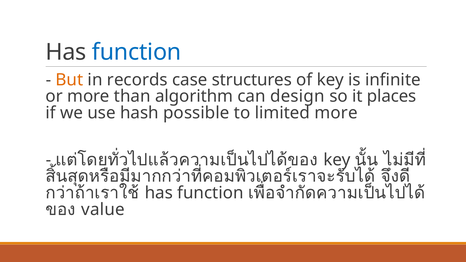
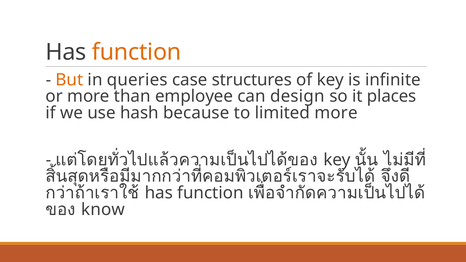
function colour: blue -> orange (137, 52)
records: records -> queries (137, 80)
algorithm: algorithm -> employee (194, 96)
possible: possible -> because (196, 113)
value: value -> know (103, 209)
